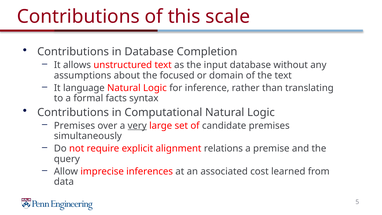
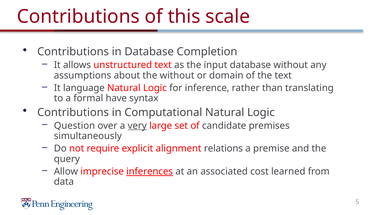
the focused: focused -> without (177, 75)
facts: facts -> have (116, 98)
Premises: Premises -> Question (74, 126)
inferences underline: none -> present (150, 171)
